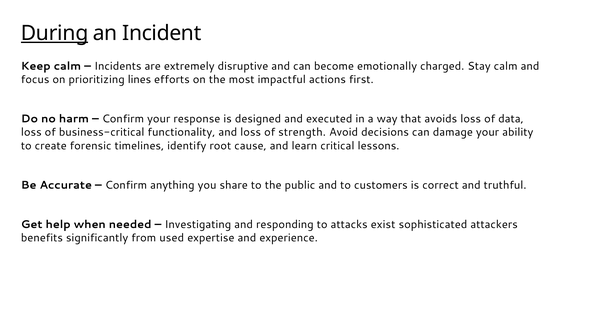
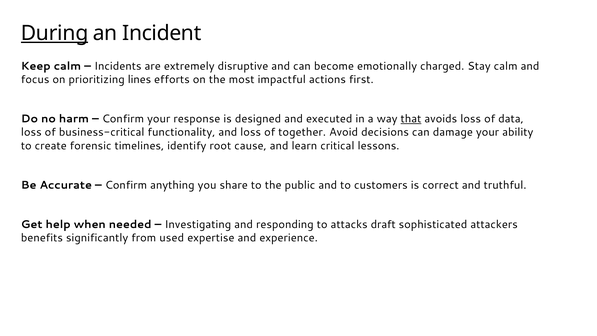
that underline: none -> present (411, 119)
strength: strength -> together (302, 132)
exist: exist -> draft (383, 224)
